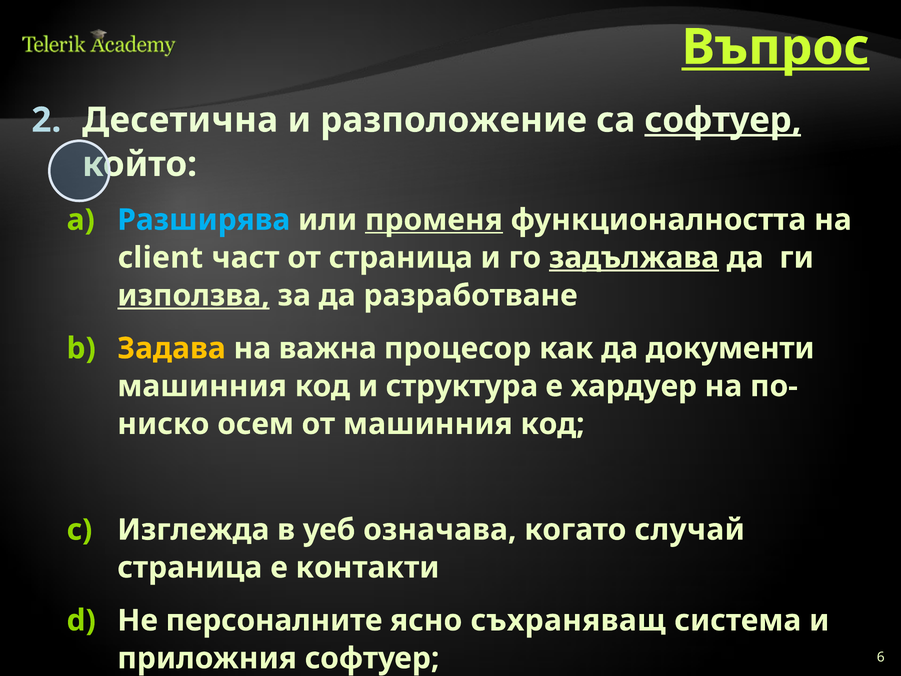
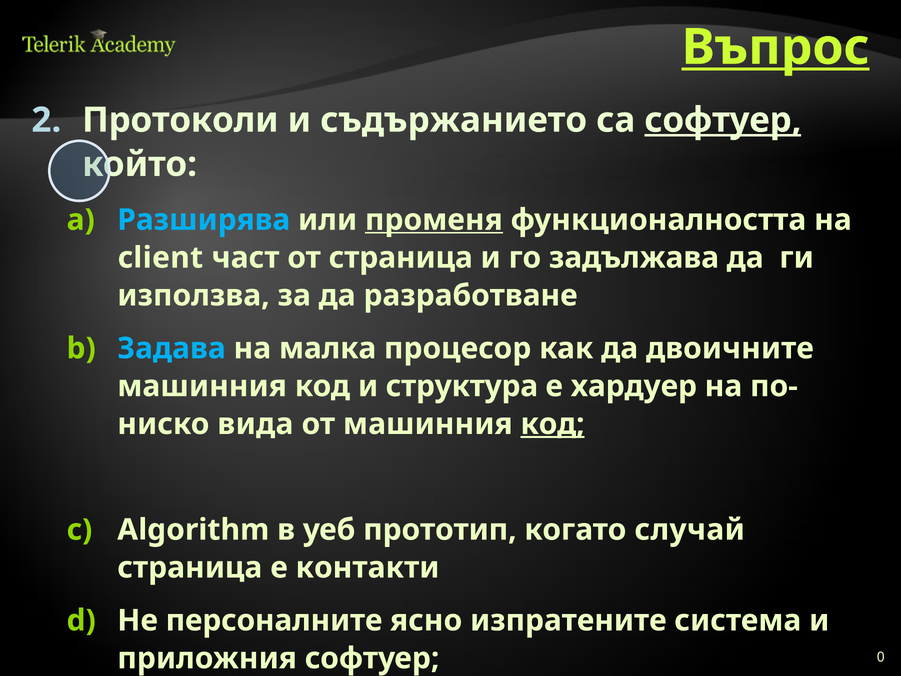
Десетична: Десетична -> Протоколи (180, 120)
разположение: разположение -> съдържанието (454, 120)
задължава underline: present -> none (634, 258)
използва underline: present -> none (193, 295)
Задава colour: yellow -> light blue (172, 348)
важна: важна -> малка (328, 348)
документи: документи -> двоичните (730, 348)
осем: осем -> вида (255, 424)
код underline: none -> present (553, 424)
Изглежда: Изглежда -> Algorithm (193, 530)
означава: означава -> прототип (440, 530)
съхраняващ: съхраняващ -> изпратените (568, 620)
6: 6 -> 0 (881, 657)
